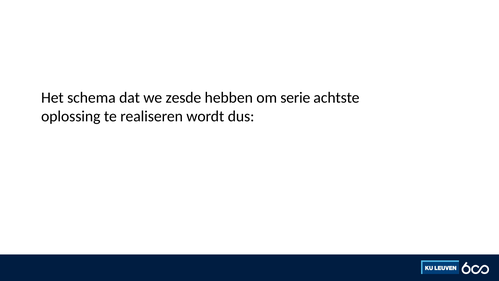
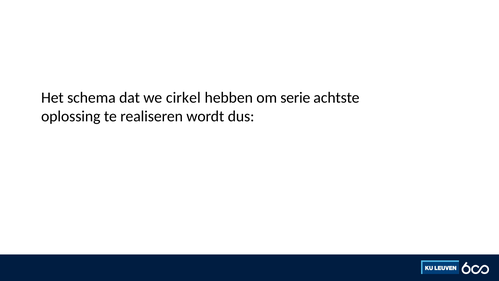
zesde: zesde -> cirkel (183, 98)
